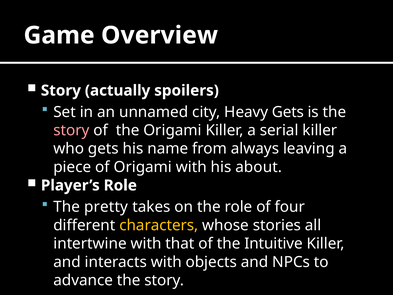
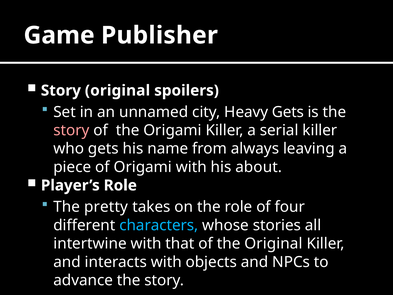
Overview: Overview -> Publisher (159, 35)
Story actually: actually -> original (117, 90)
characters colour: yellow -> light blue (159, 225)
the Intuitive: Intuitive -> Original (273, 243)
